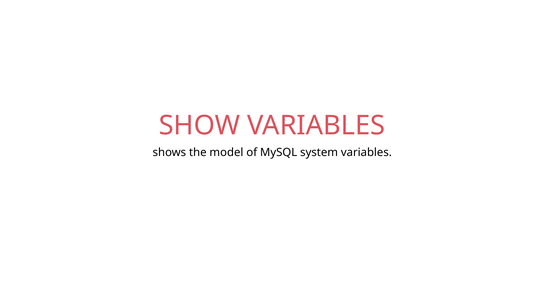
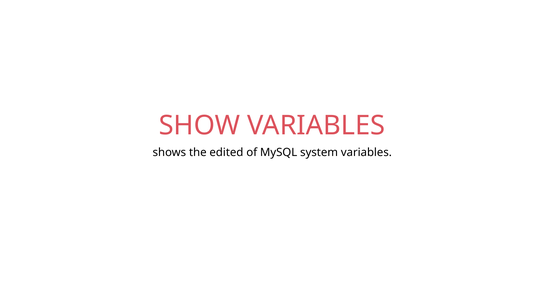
model: model -> edited (226, 152)
